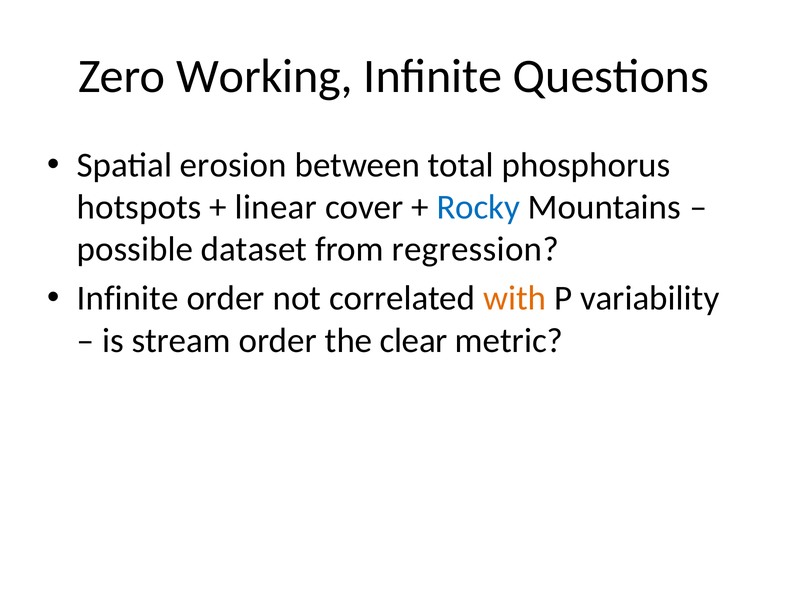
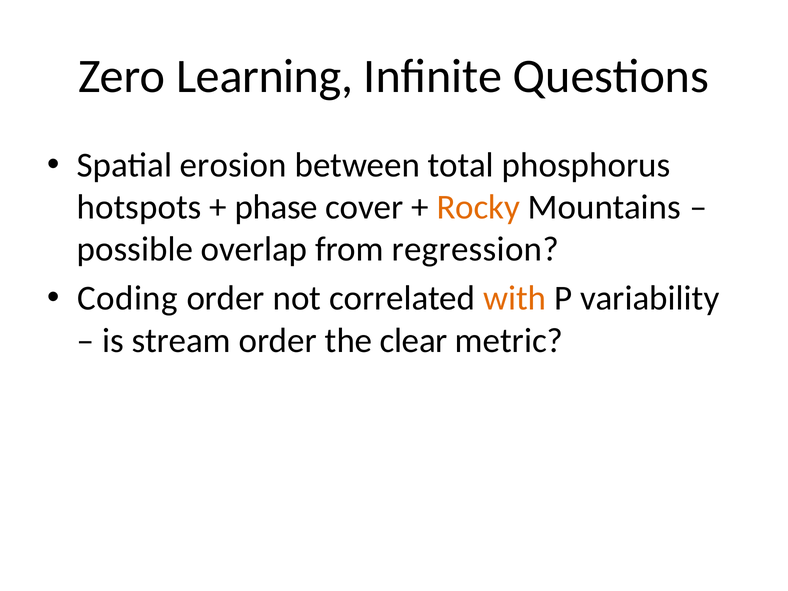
Working: Working -> Learning (265, 76)
linear: linear -> phase (276, 207)
Rocky colour: blue -> orange (478, 207)
dataset: dataset -> overlap (254, 249)
Infinite: Infinite -> Coding (128, 298)
